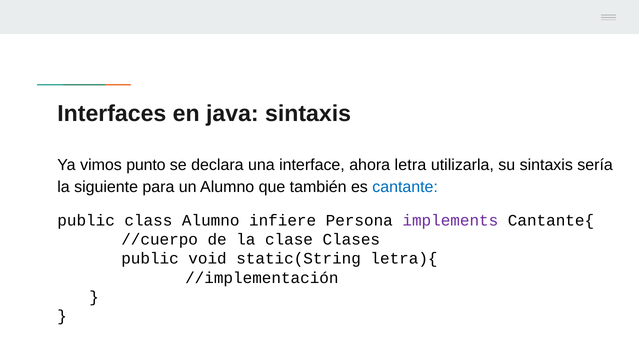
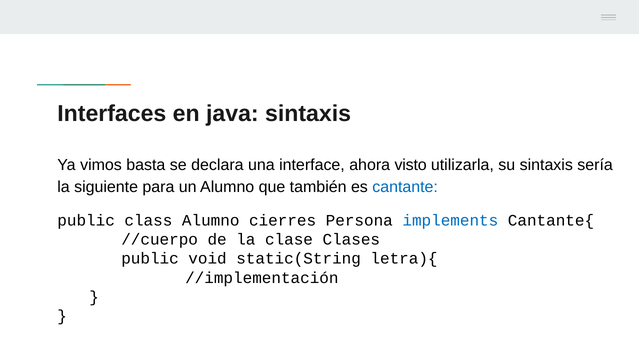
punto: punto -> basta (146, 165)
letra: letra -> visto (411, 165)
infiere: infiere -> cierres (283, 221)
implements colour: purple -> blue (450, 221)
